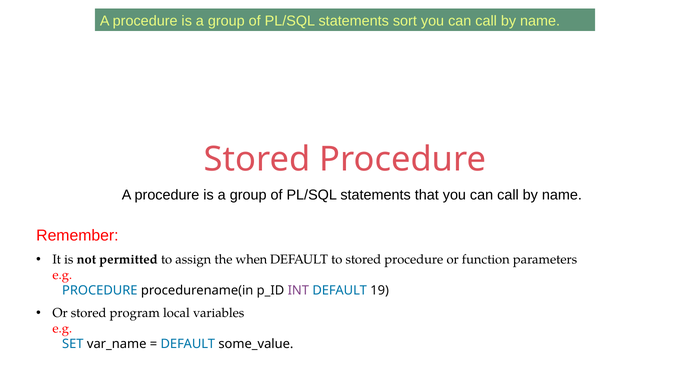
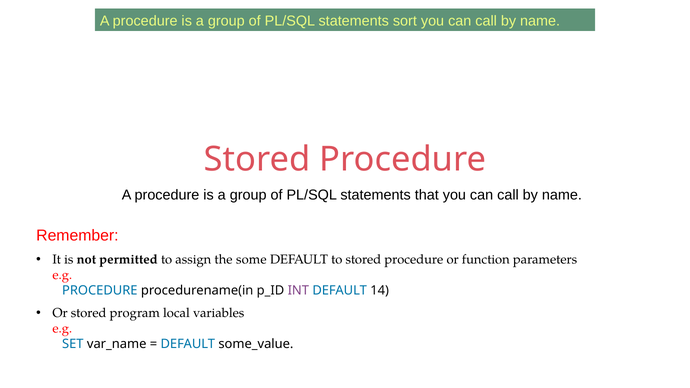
when: when -> some (251, 260)
19: 19 -> 14 (380, 291)
